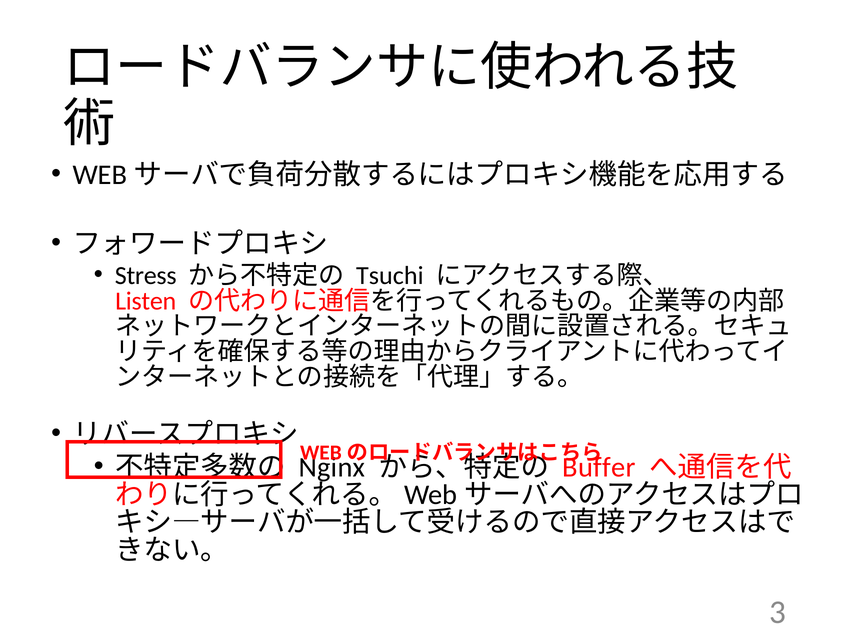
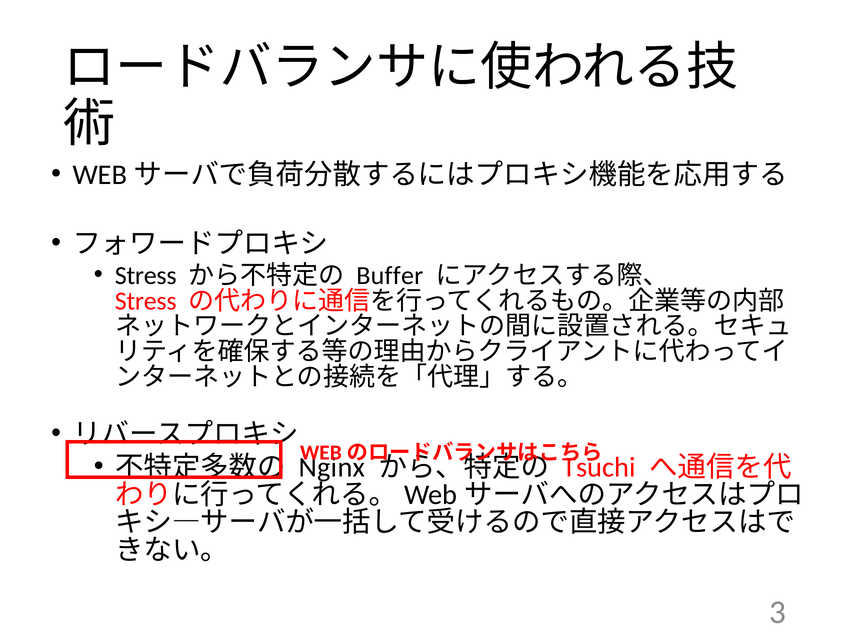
Tsuchi: Tsuchi -> Buffer (390, 275)
Listen: Listen -> Stress (146, 301)
Buffer: Buffer -> Tsuchi (599, 467)
